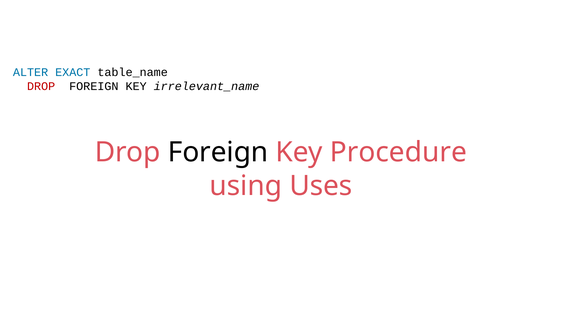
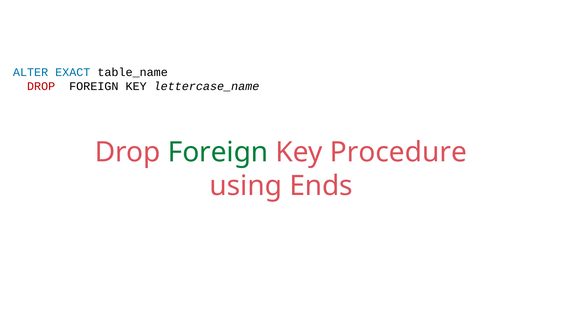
irrelevant_name: irrelevant_name -> lettercase_name (206, 86)
Foreign colour: black -> green (218, 152)
Uses: Uses -> Ends (321, 186)
